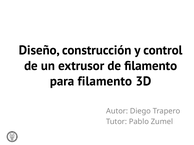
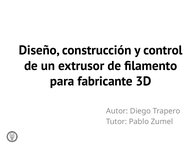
para filamento: filamento -> fabricante (105, 82)
